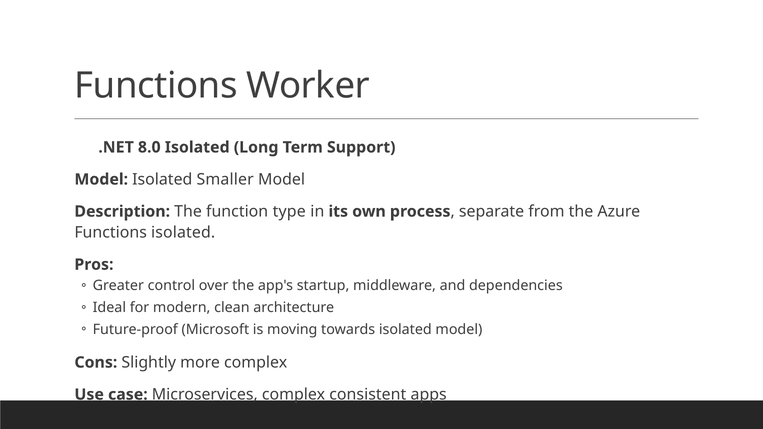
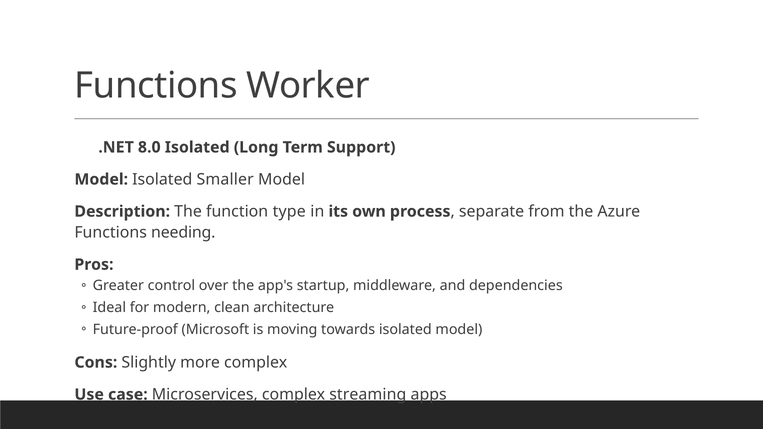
Functions isolated: isolated -> needing (183, 233)
consistent: consistent -> streaming (368, 395)
